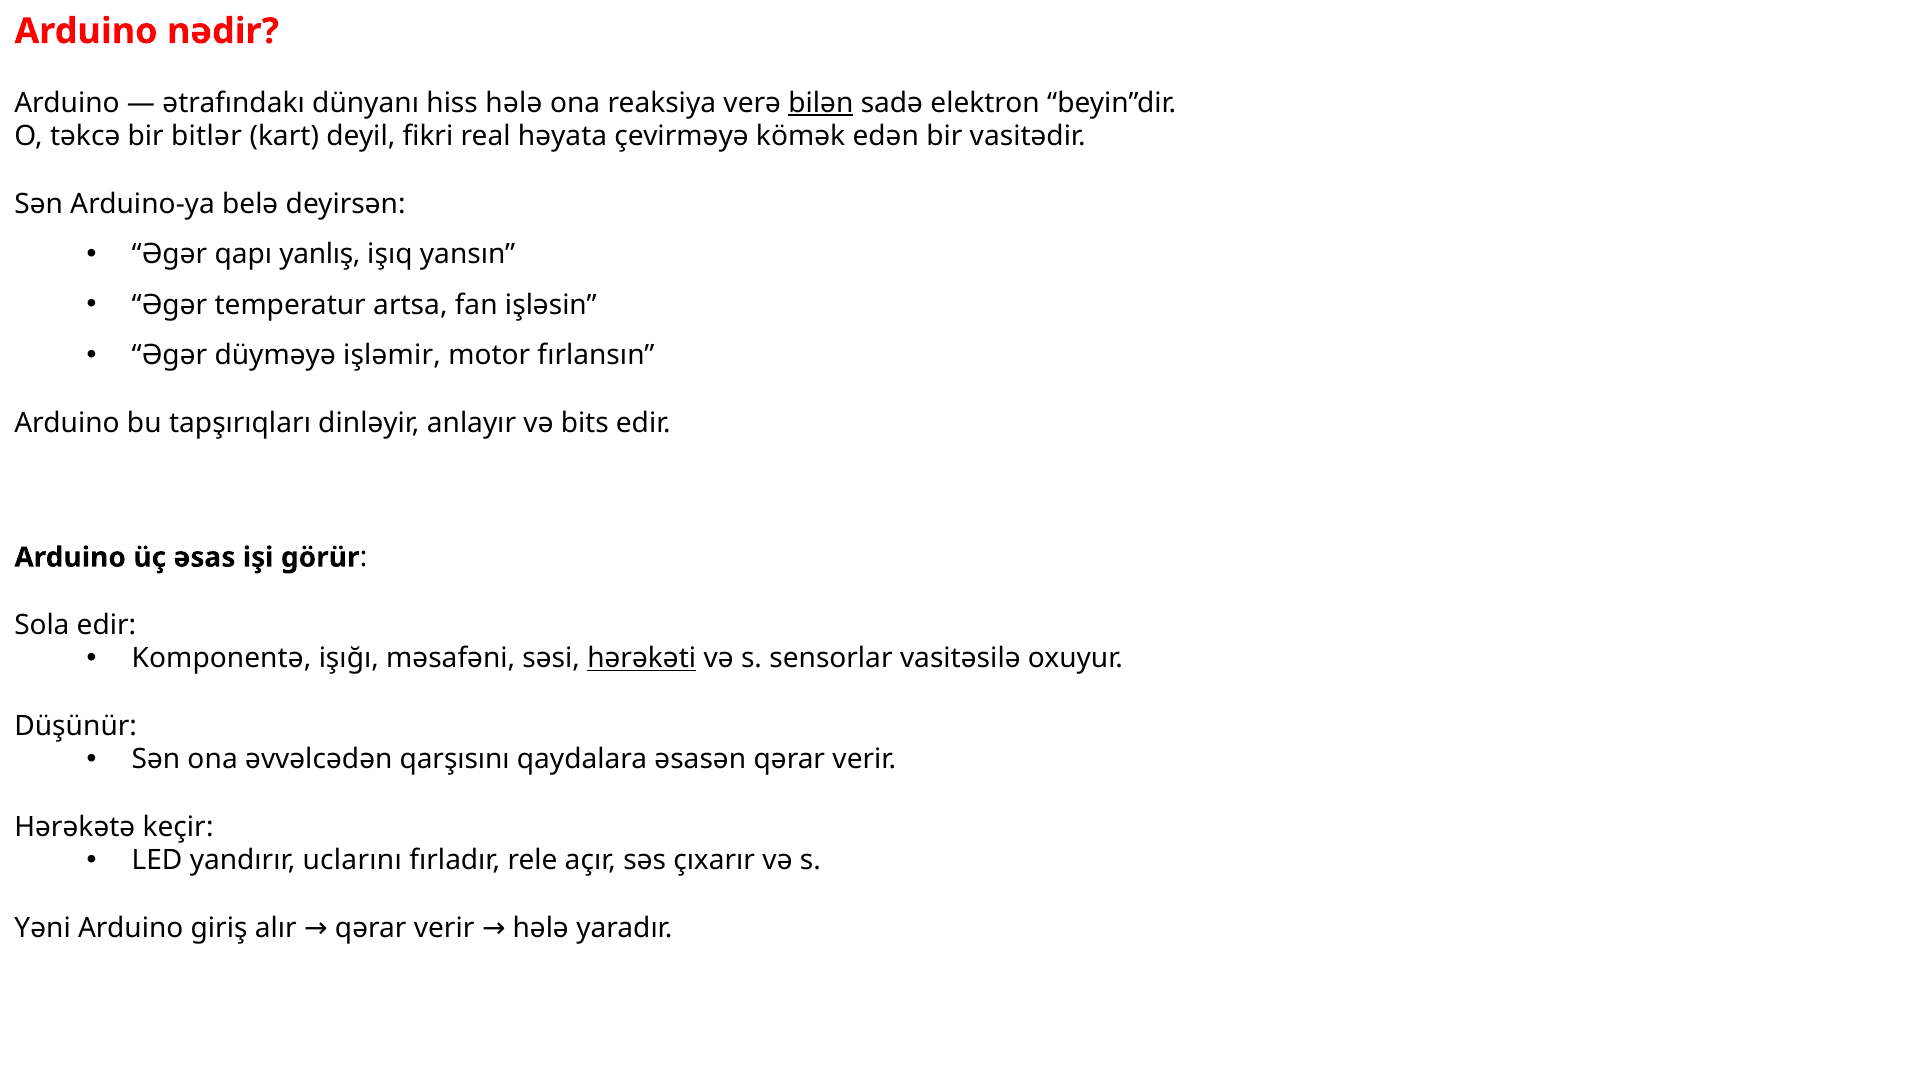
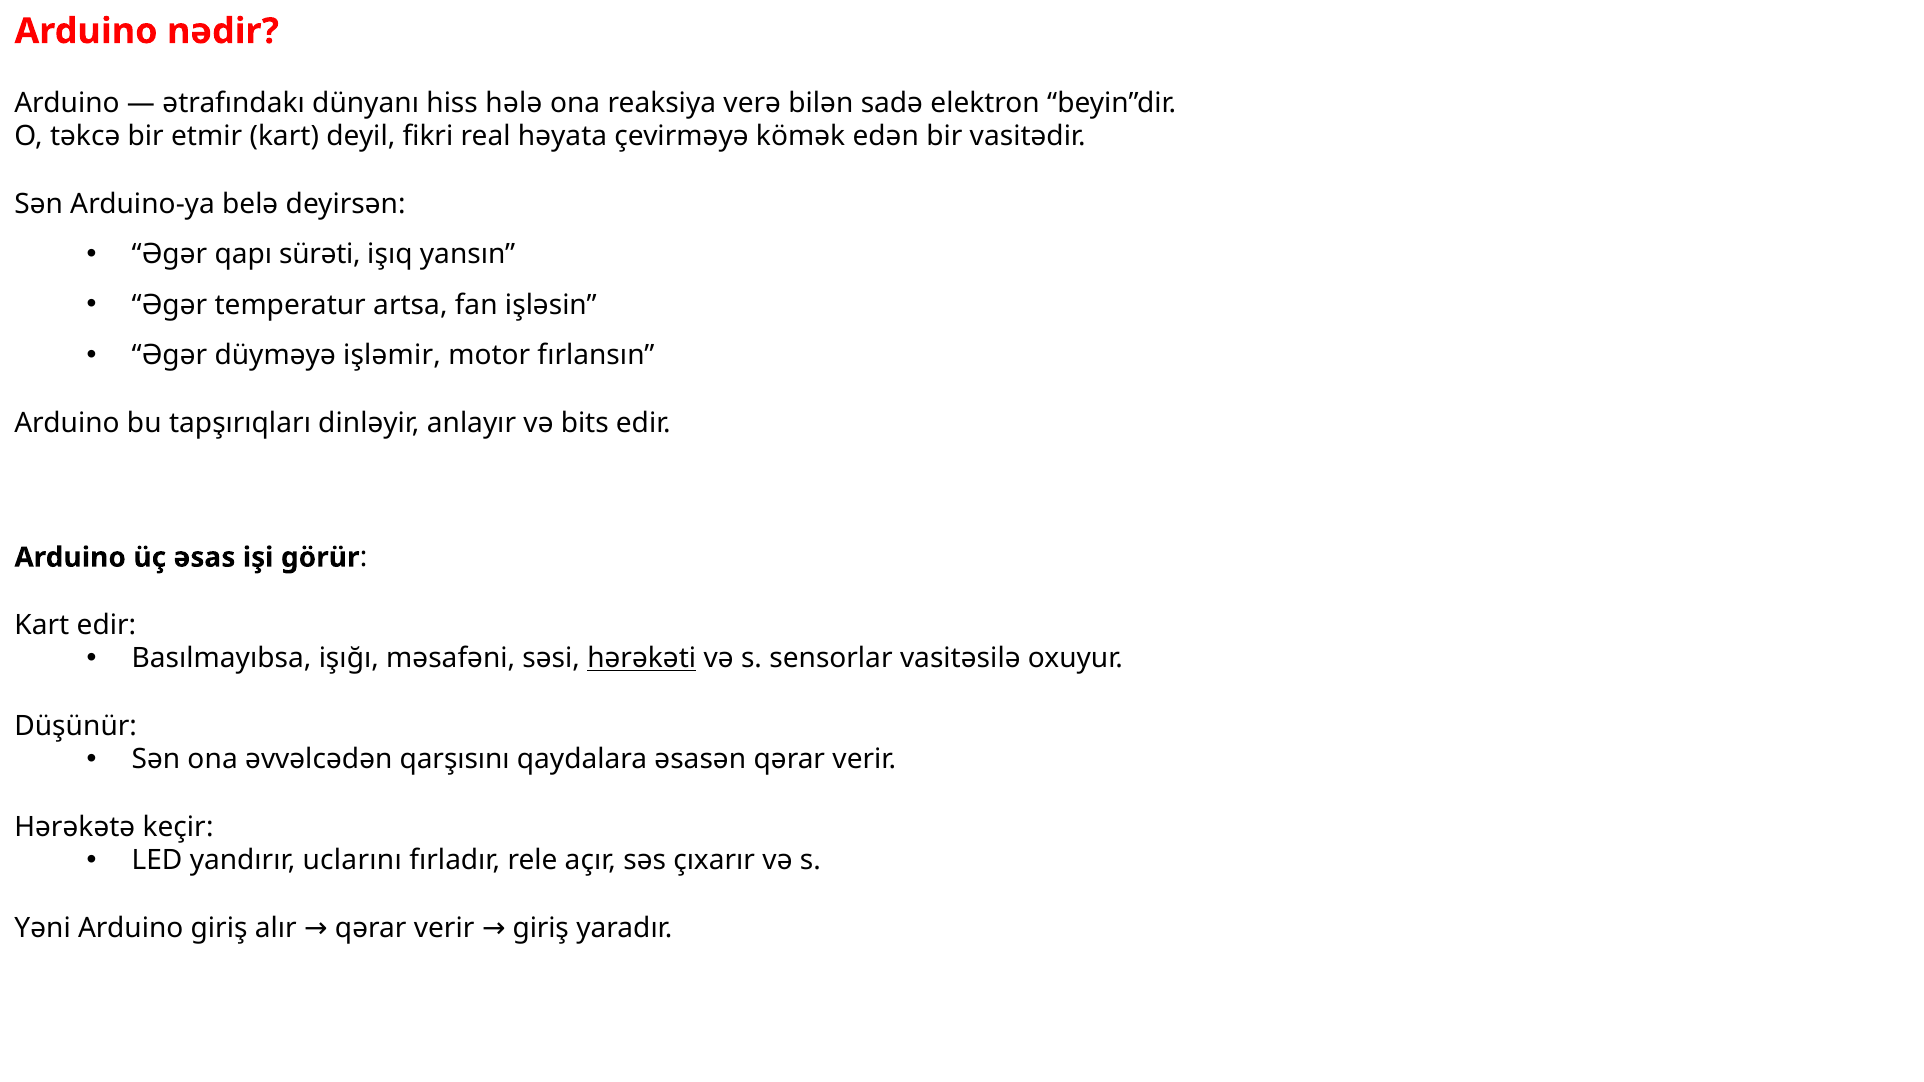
bilən underline: present -> none (821, 103)
bitlər: bitlər -> etmir (207, 137)
yanlış: yanlış -> sürəti (320, 254)
Sola: Sola -> Kart (42, 625)
Komponentə: Komponentə -> Basılmayıbsa (222, 659)
verir hələ: hələ -> giriş (541, 928)
